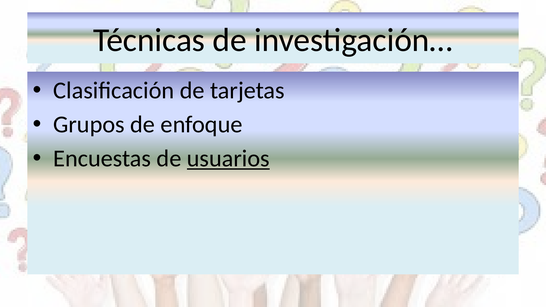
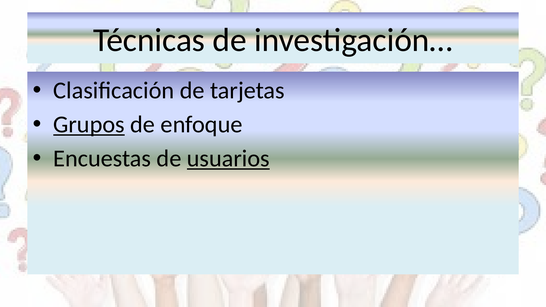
Grupos underline: none -> present (89, 125)
